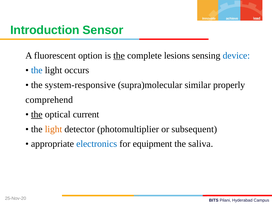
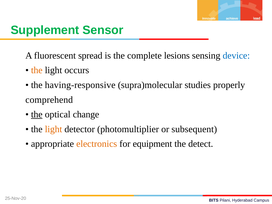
Introduction: Introduction -> Supplement (45, 30)
option: option -> spread (90, 56)
the underline: present -> none (119, 56)
the colour: blue -> orange (37, 70)
system-responsive: system-responsive -> having-responsive (80, 85)
similar: similar -> studies (198, 85)
current: current -> change (86, 114)
electronics colour: blue -> orange (97, 144)
saliva: saliva -> detect (201, 144)
